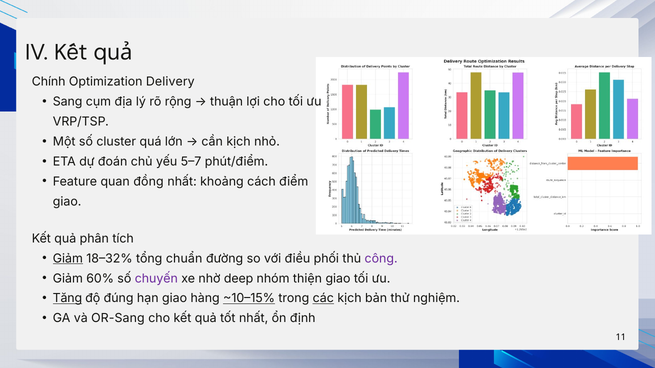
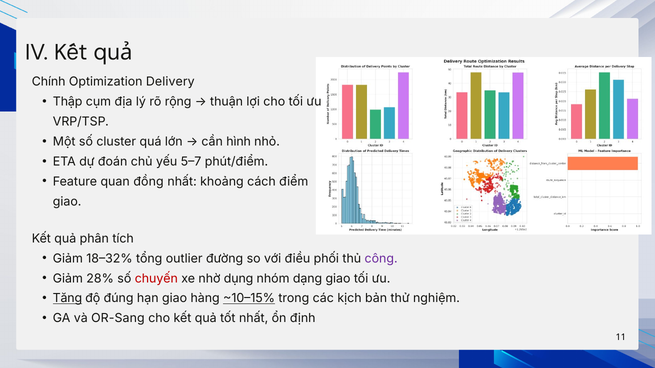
Sang: Sang -> Thập (68, 102)
cần kịch: kịch -> hình (239, 142)
Giảm underline: present -> none (68, 259)
chuẩn: chuẩn -> outlier (184, 259)
60%: 60% -> 28% (100, 279)
chuyến colour: purple -> red (156, 279)
deep: deep -> dụng (239, 279)
thiện: thiện -> dạng (308, 279)
các underline: present -> none (323, 299)
